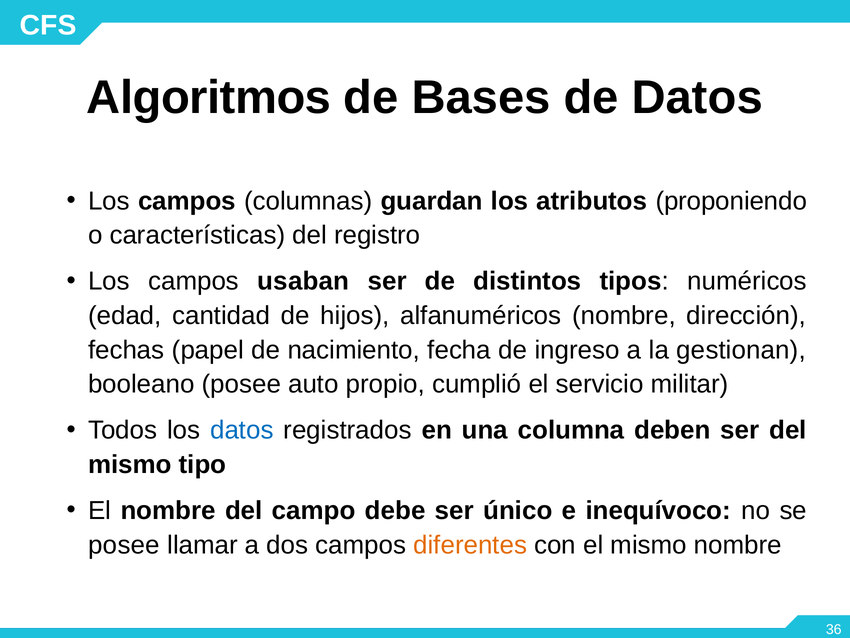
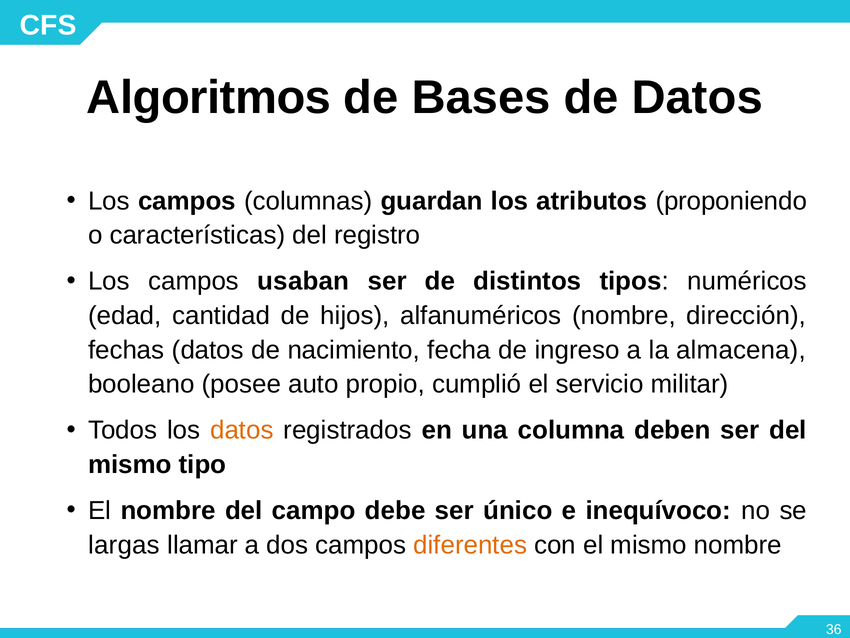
fechas papel: papel -> datos (208, 350)
gestionan: gestionan -> almacena (741, 350)
datos colour: blue -> orange (242, 430)
posee: posee -> largas (124, 545)
